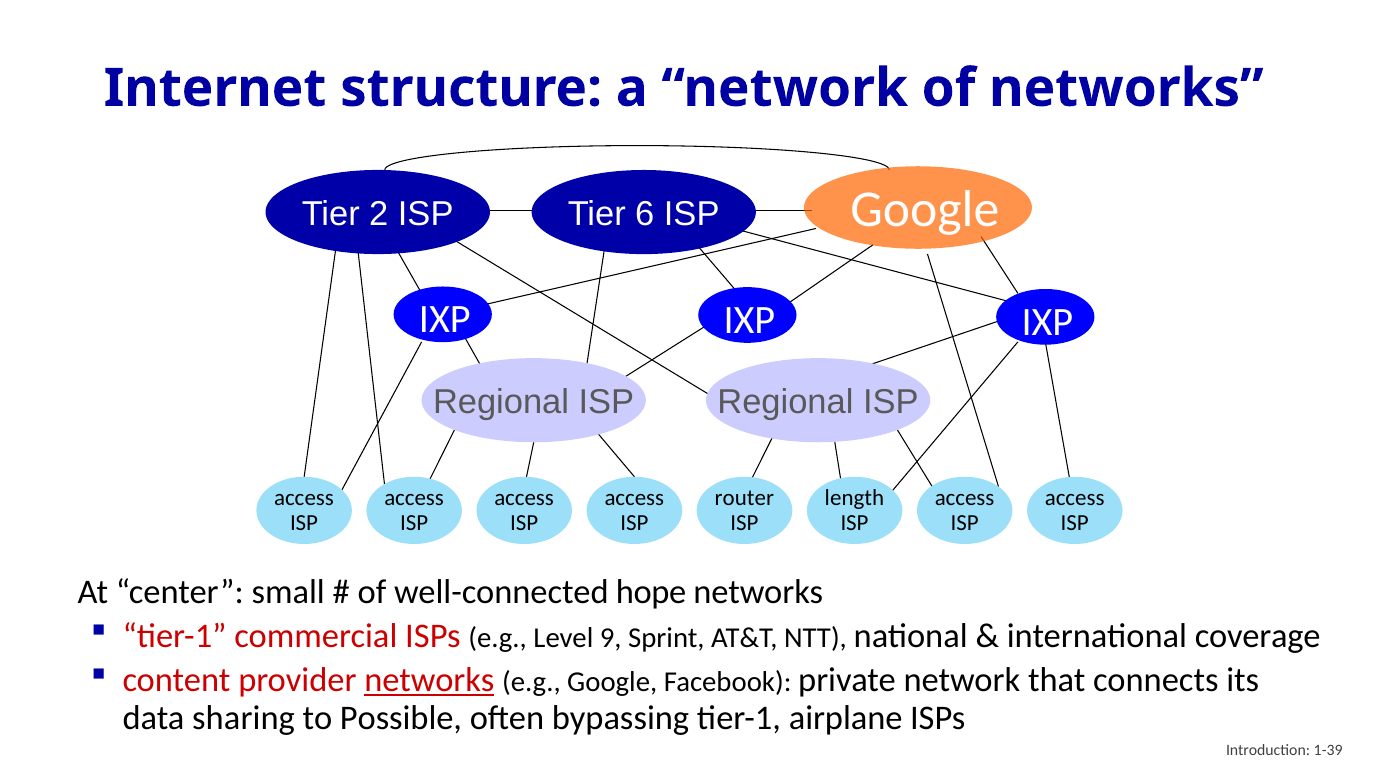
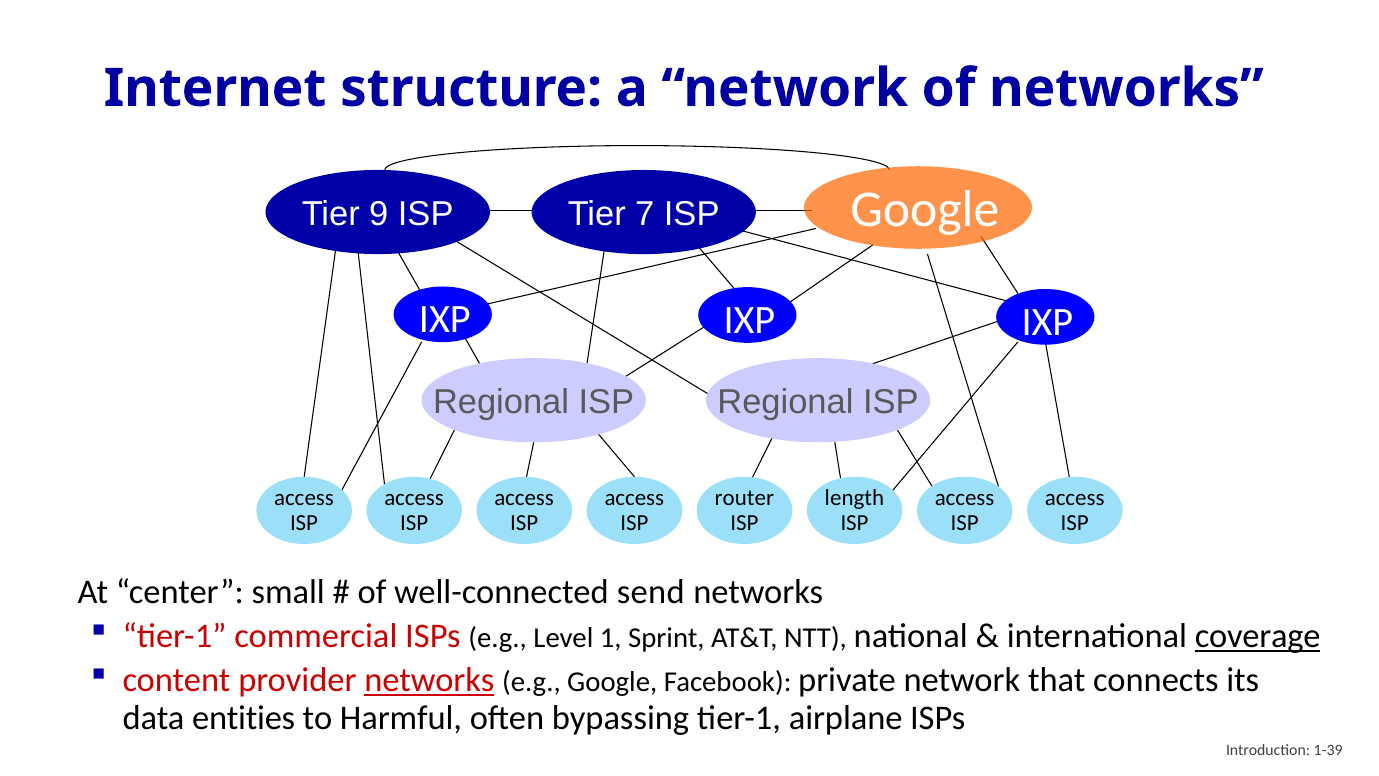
2: 2 -> 9 (379, 214)
6: 6 -> 7 (645, 214)
hope: hope -> send (651, 591)
9: 9 -> 1 (611, 638)
coverage underline: none -> present (1258, 636)
sharing: sharing -> entities (244, 717)
Possible: Possible -> Harmful (401, 717)
